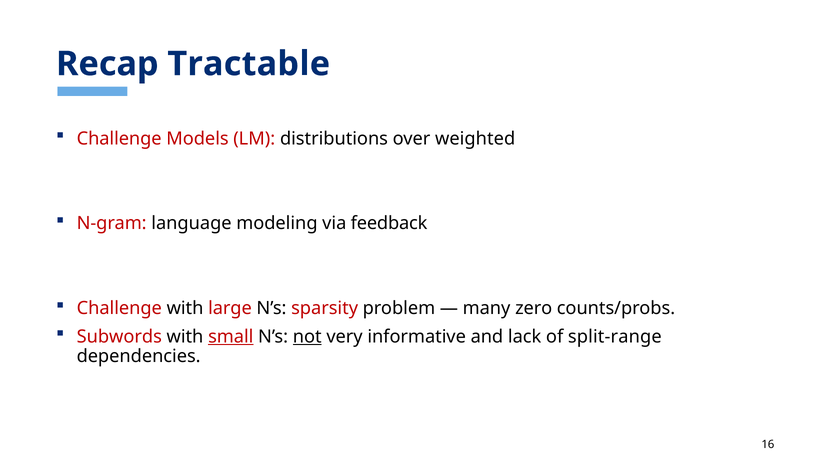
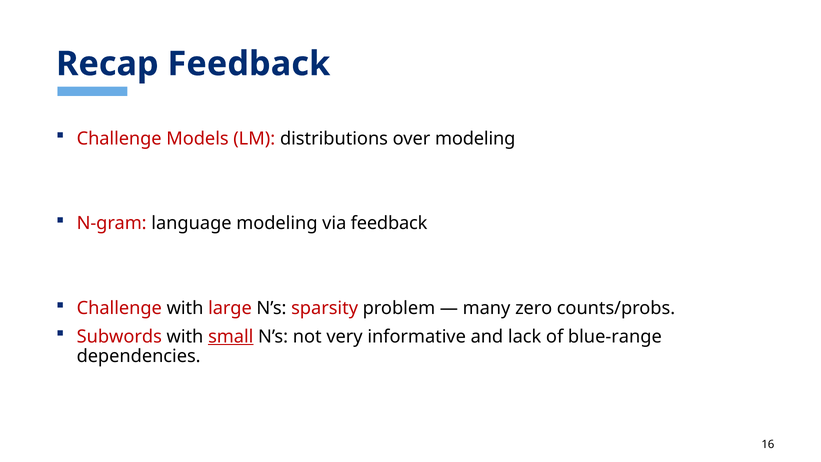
Recap Tractable: Tractable -> Feedback (249, 64)
over weighted: weighted -> modeling (475, 139)
not underline: present -> none (307, 336)
split-range: split-range -> blue-range (615, 336)
